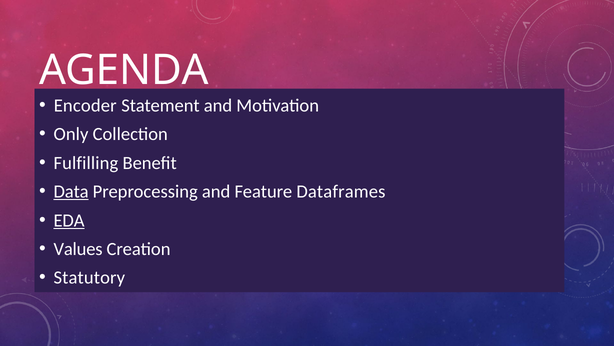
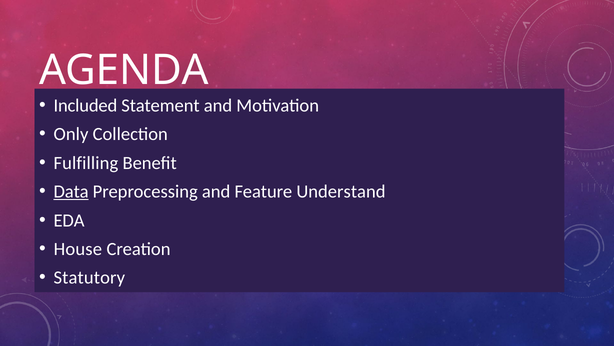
Encoder: Encoder -> Included (85, 105)
Dataframes: Dataframes -> Understand (341, 191)
EDA underline: present -> none (69, 220)
Values: Values -> House (78, 249)
